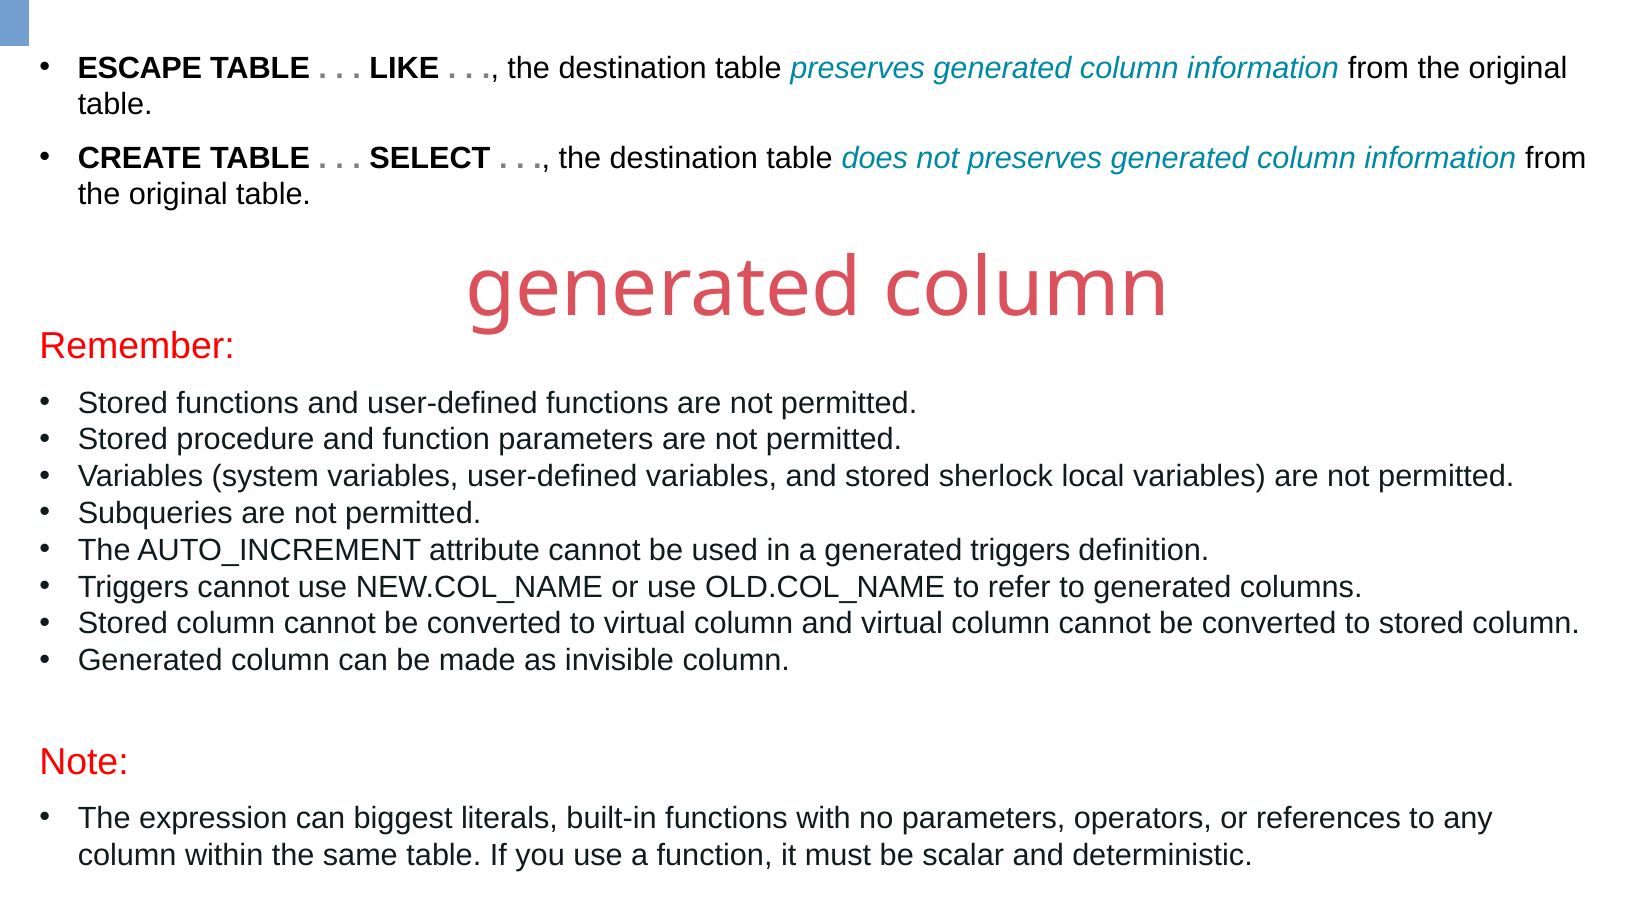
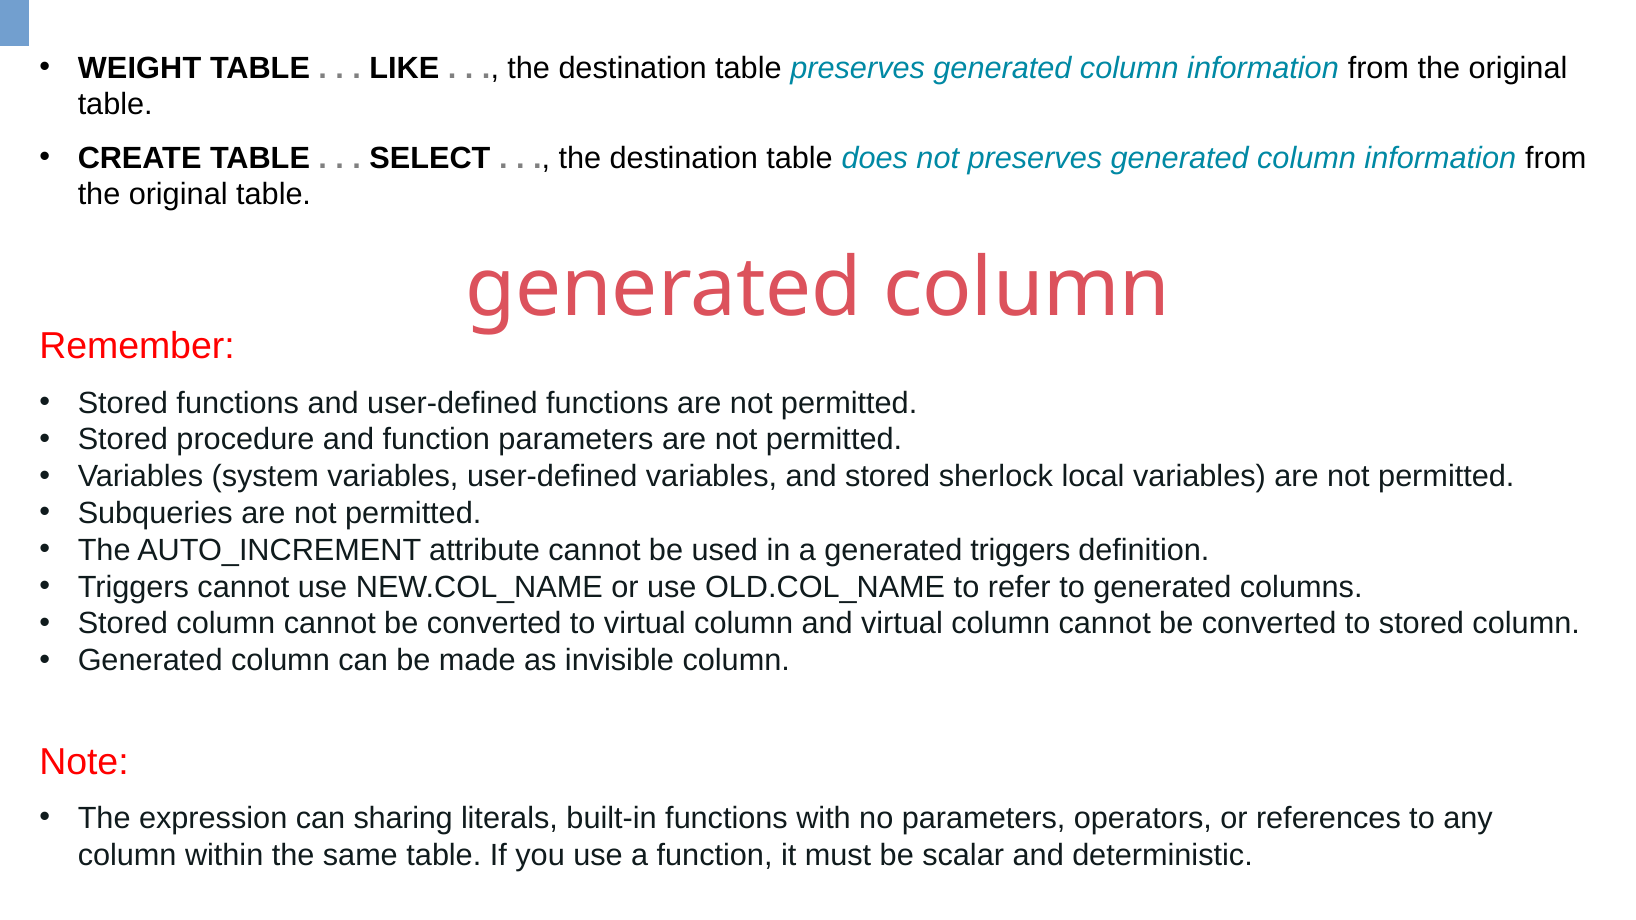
ESCAPE: ESCAPE -> WEIGHT (140, 68)
biggest: biggest -> sharing (403, 819)
